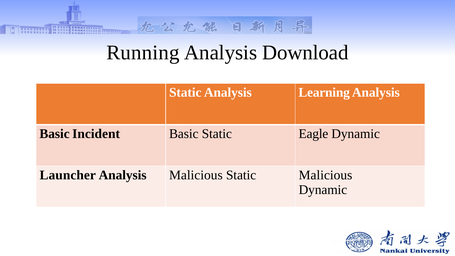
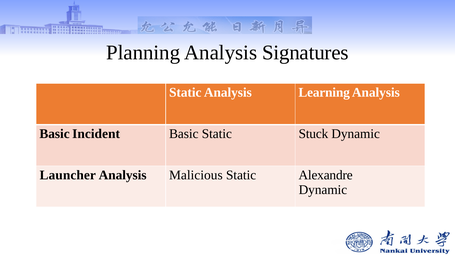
Running: Running -> Planning (143, 53)
Download: Download -> Signatures (305, 53)
Eagle: Eagle -> Stuck (313, 134)
Static Malicious: Malicious -> Alexandre (326, 175)
